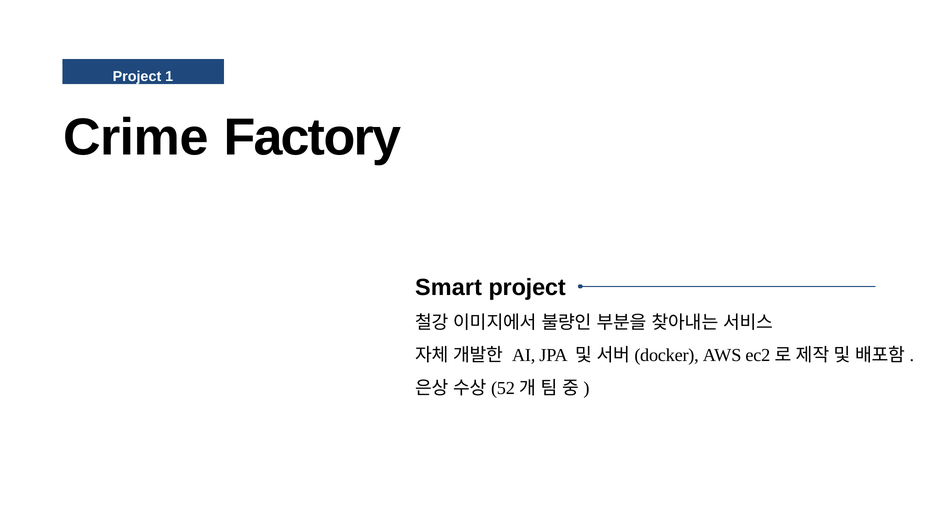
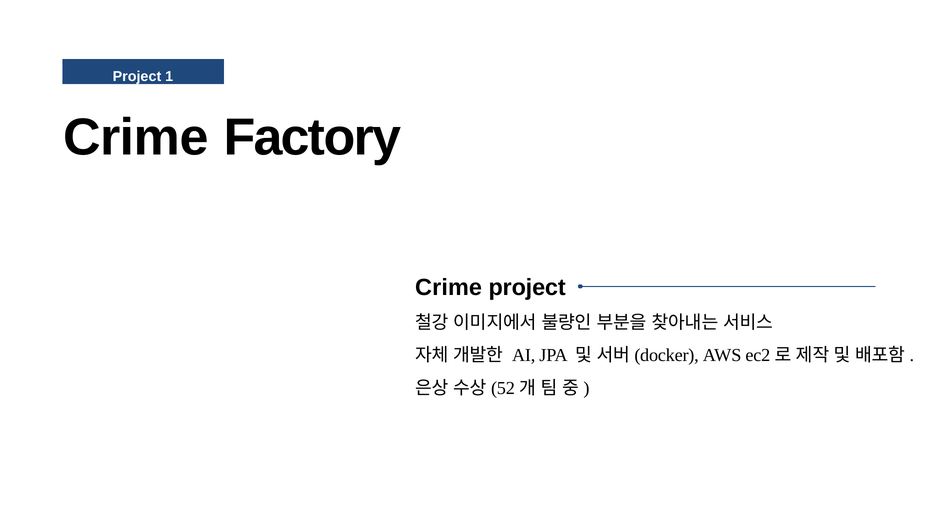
Smart: Smart -> Crime (449, 287)
